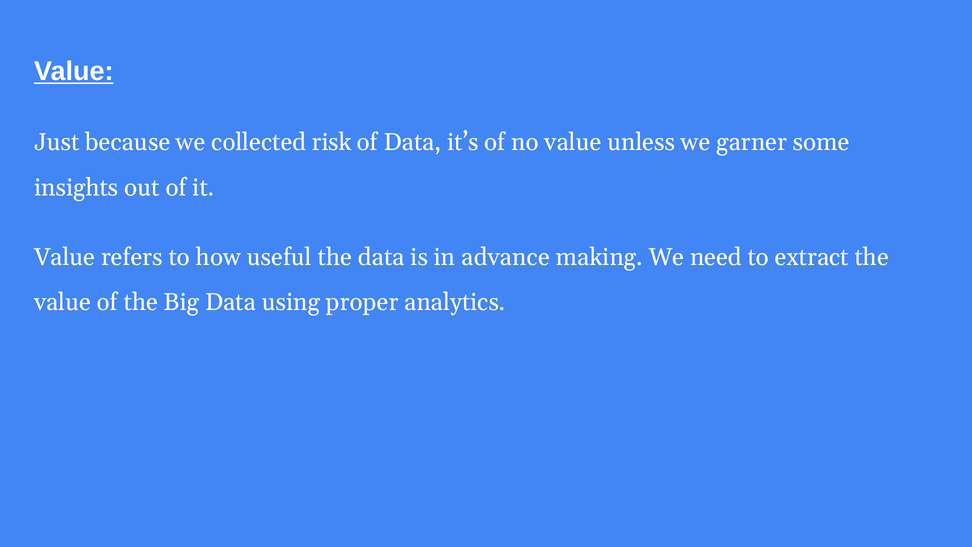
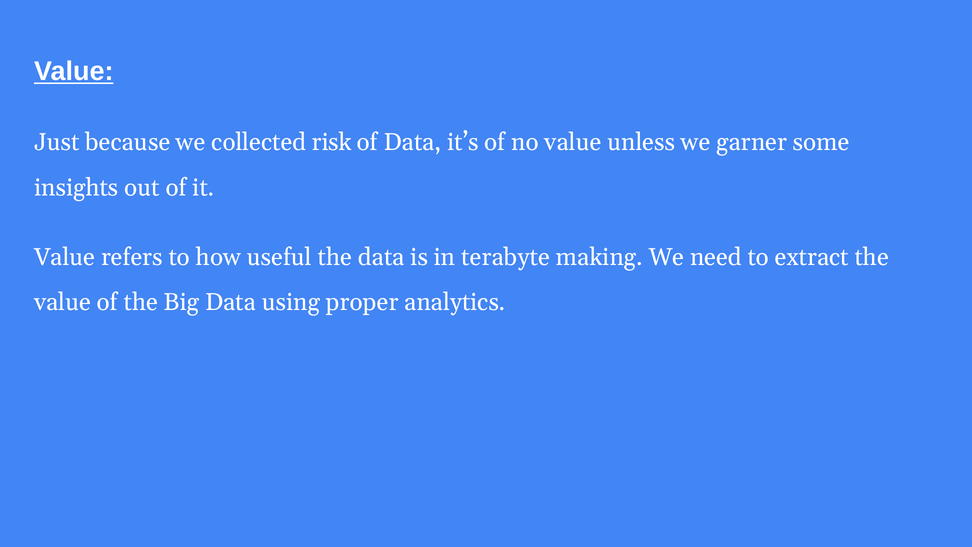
advance: advance -> terabyte (506, 257)
